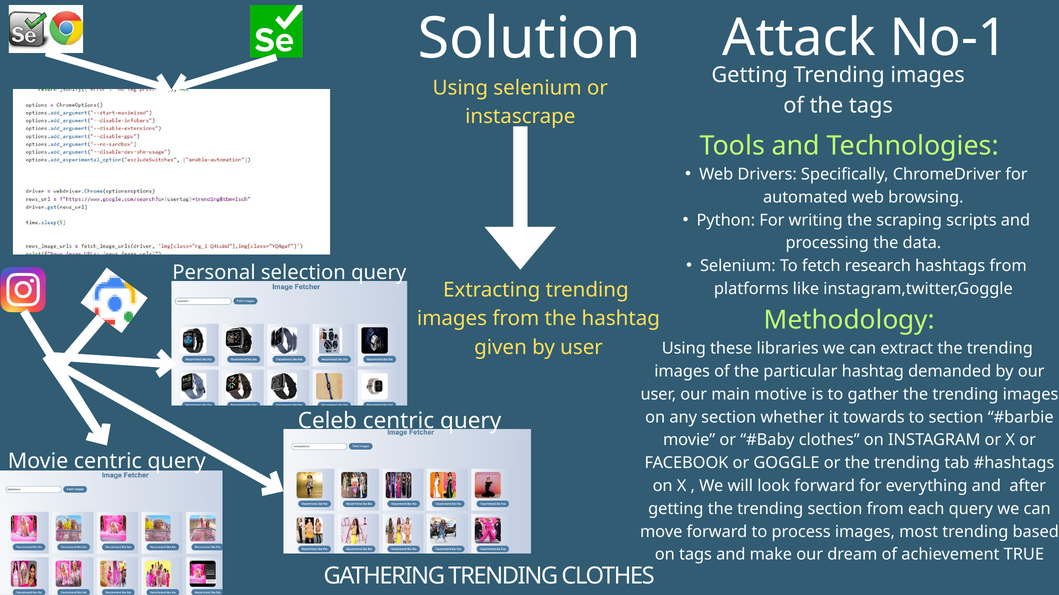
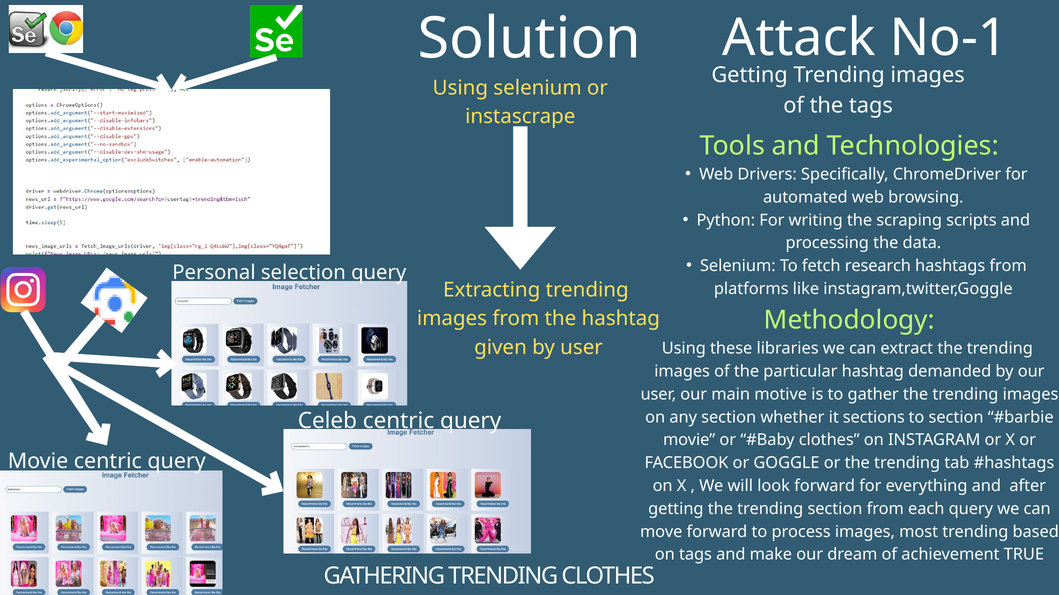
towards: towards -> sections (874, 418)
